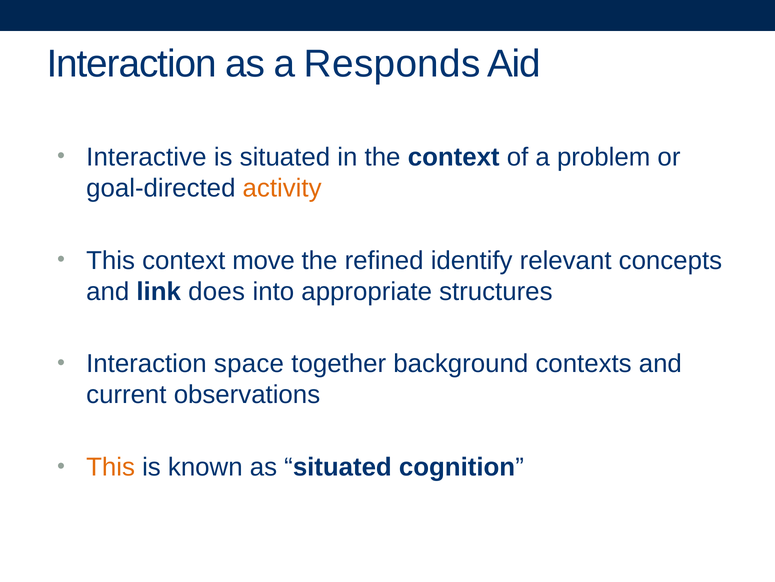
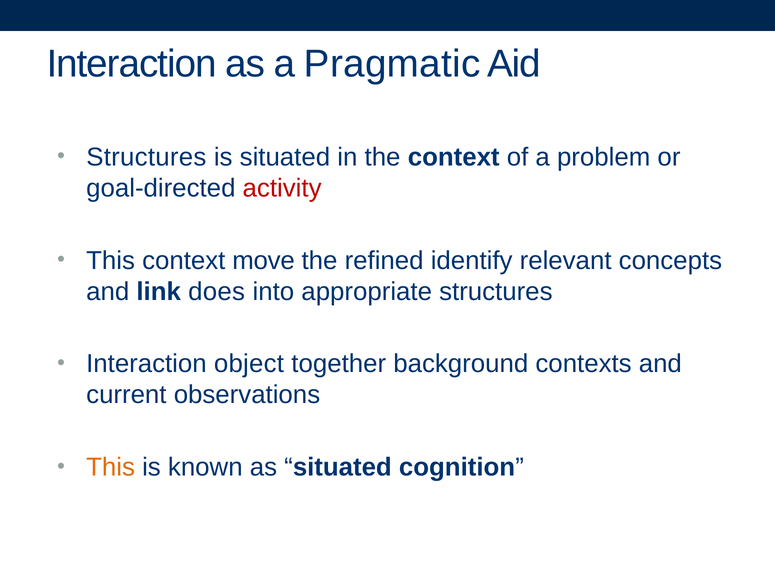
Responds: Responds -> Pragmatic (392, 64)
Interactive: Interactive -> Structures (146, 157)
activity colour: orange -> red (282, 188)
space: space -> object (249, 363)
